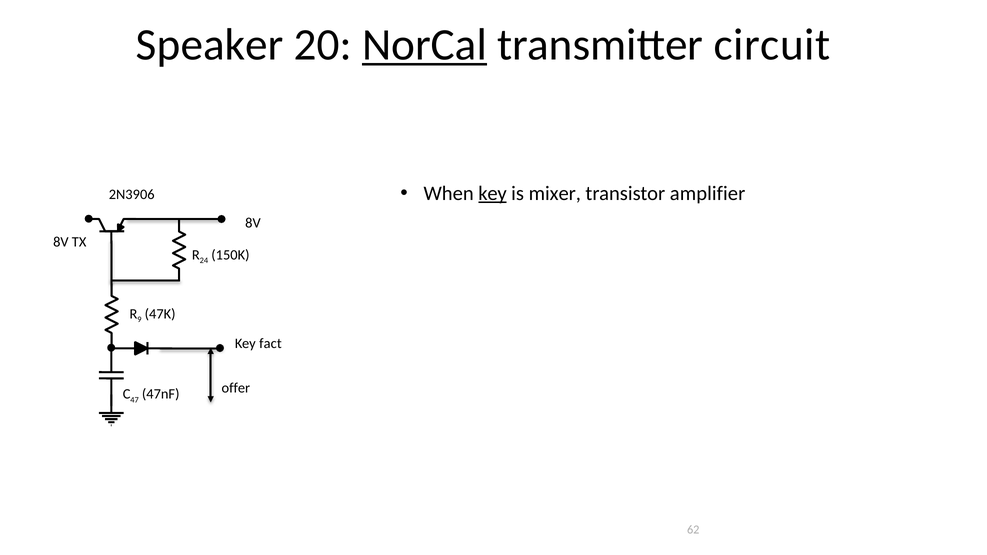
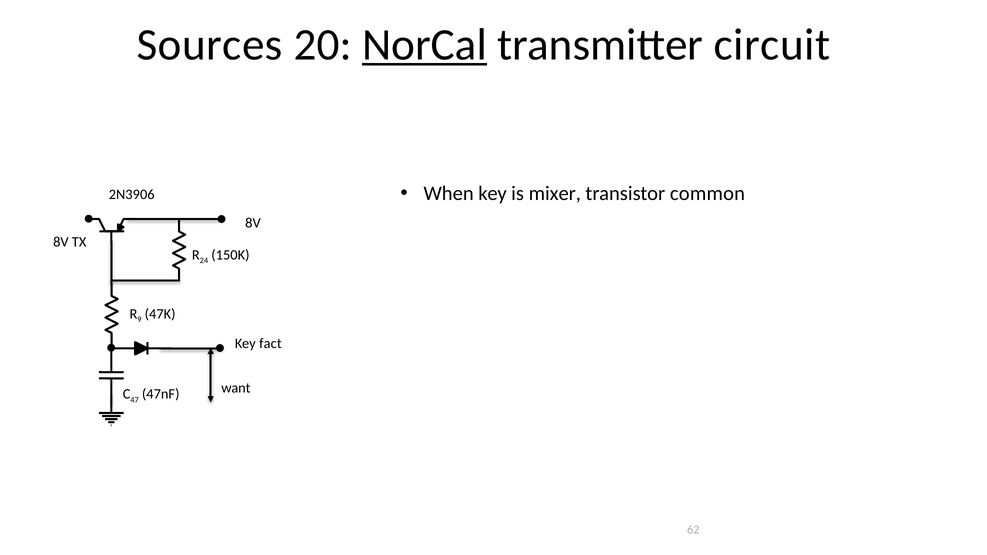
Speaker: Speaker -> Sources (210, 45)
key underline: present -> none (493, 194)
amplifier: amplifier -> common (707, 194)
offer: offer -> want (236, 388)
